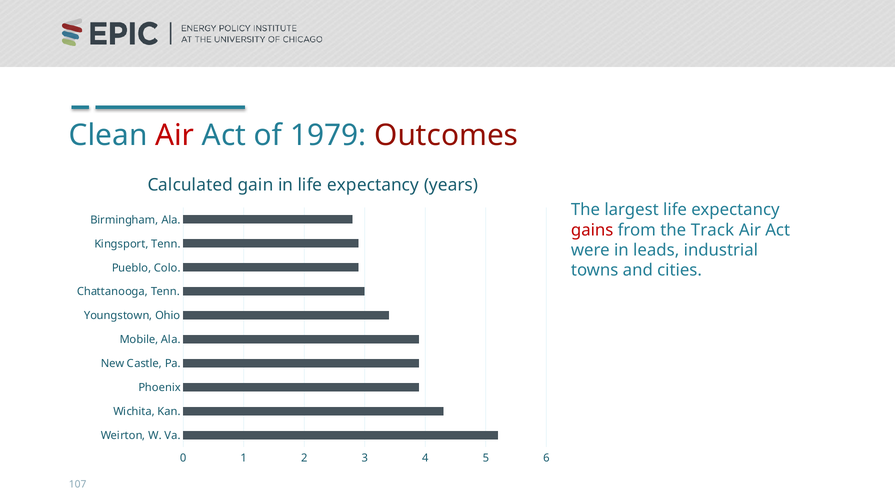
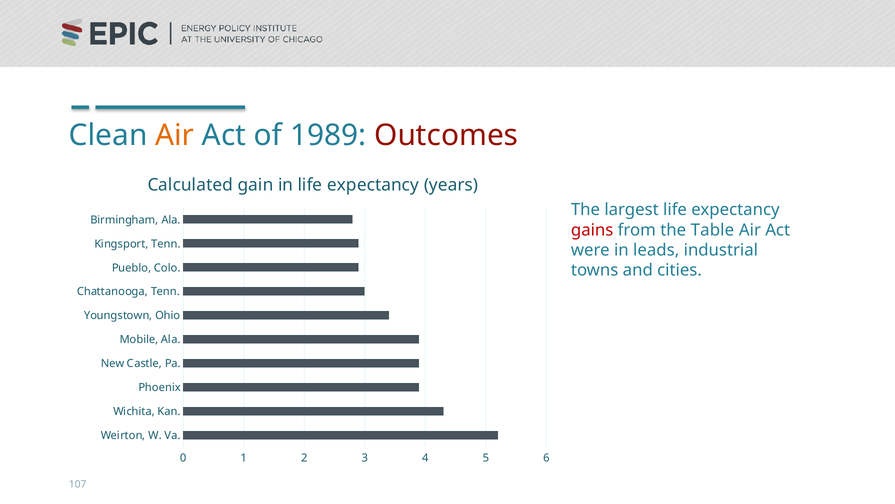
Air colour: red -> orange (175, 135)
1979: 1979 -> 1989 (328, 135)
Track: Track -> Table (712, 230)
